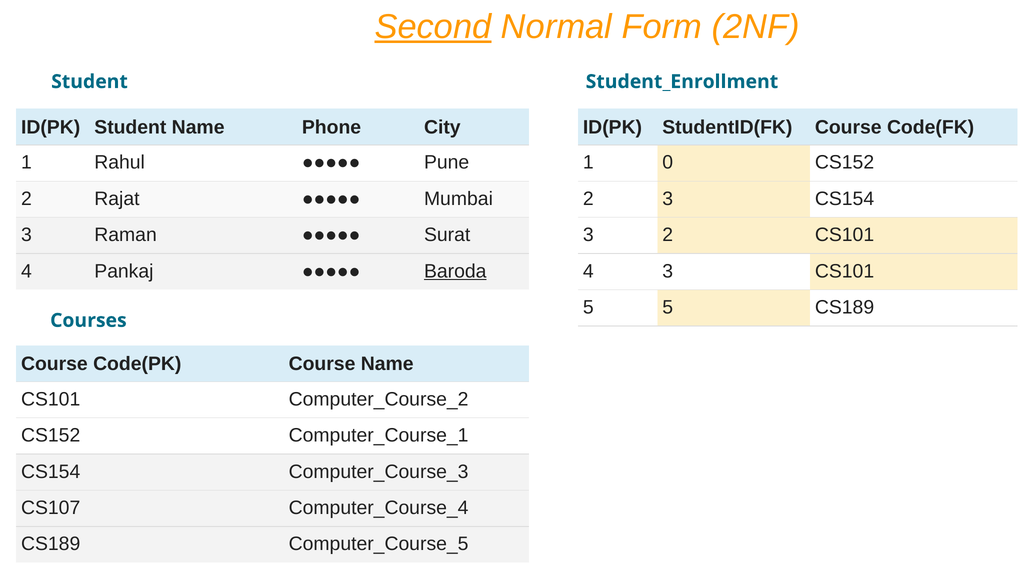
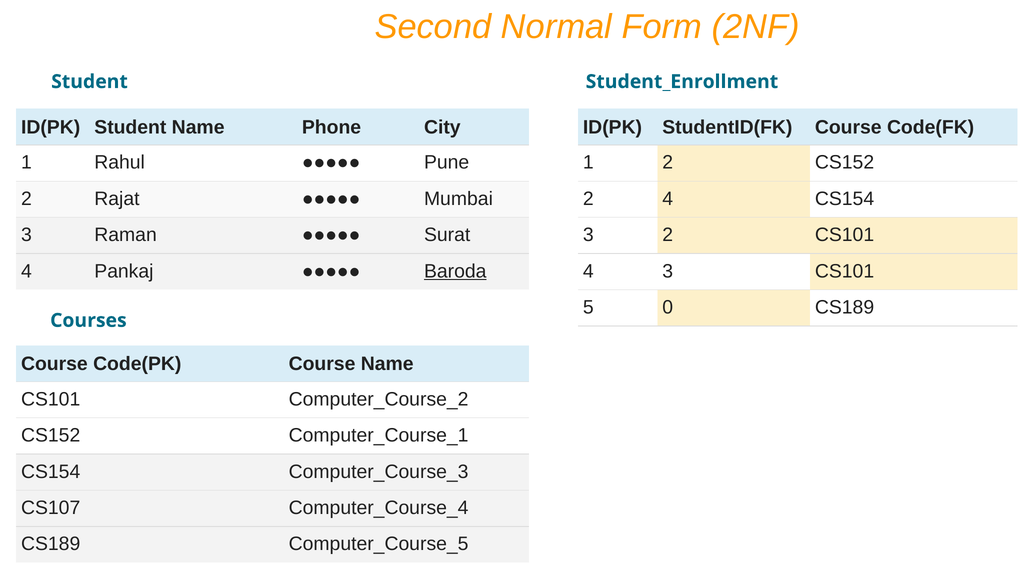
Second underline: present -> none (433, 27)
1 0: 0 -> 2 (668, 162)
2 3: 3 -> 4 (668, 199)
5 5: 5 -> 0 (668, 307)
